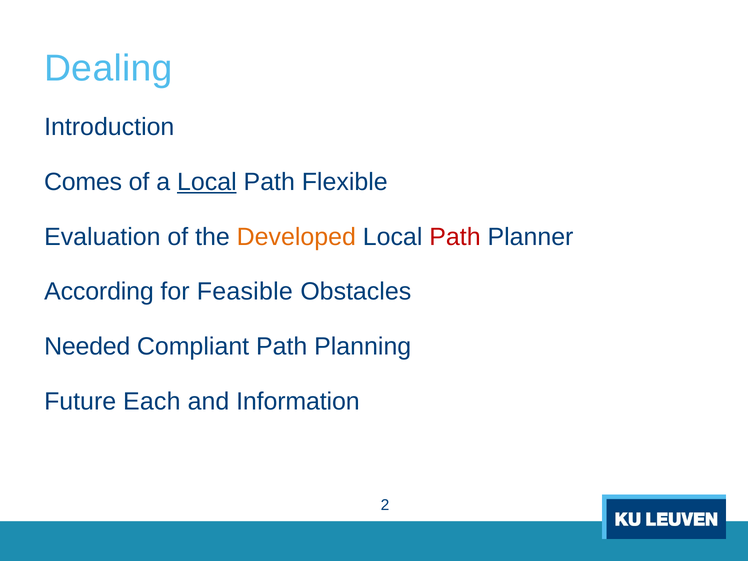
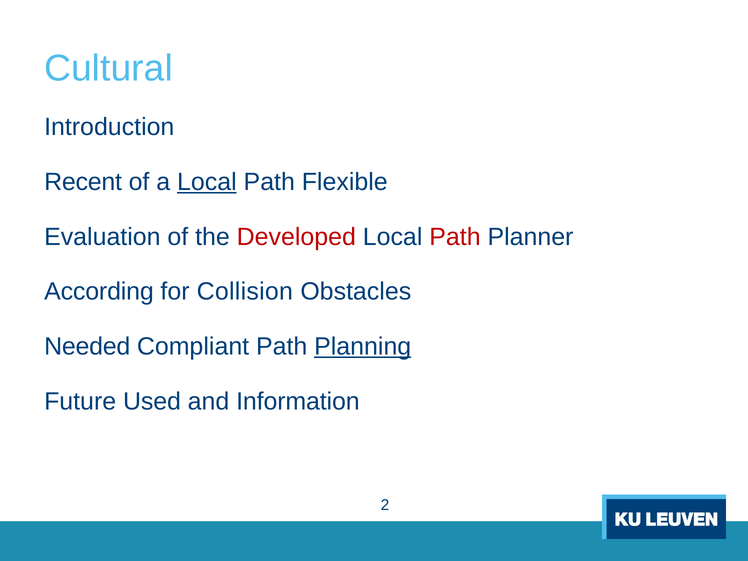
Dealing: Dealing -> Cultural (109, 68)
Comes: Comes -> Recent (83, 182)
Developed colour: orange -> red (296, 237)
Feasible: Feasible -> Collision (245, 292)
Planning underline: none -> present (363, 347)
Each: Each -> Used (152, 401)
